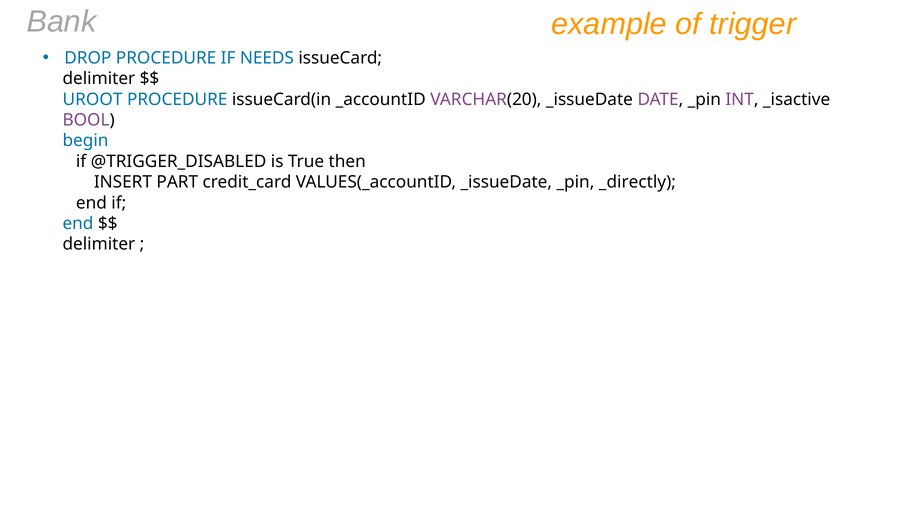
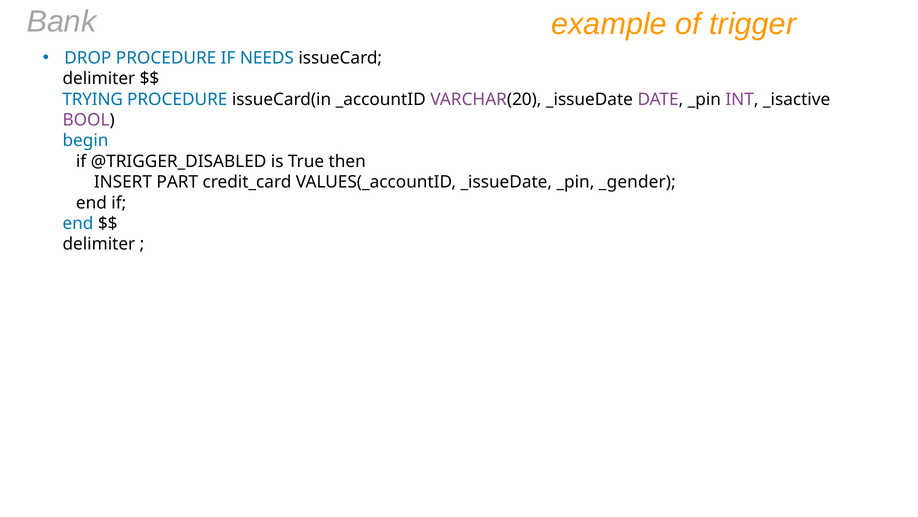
UROOT: UROOT -> TRYING (93, 99)
_directly: _directly -> _gender (637, 182)
